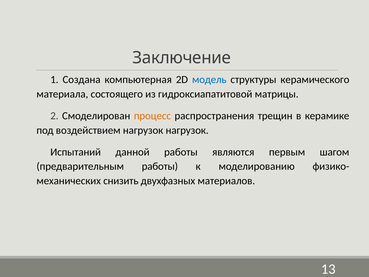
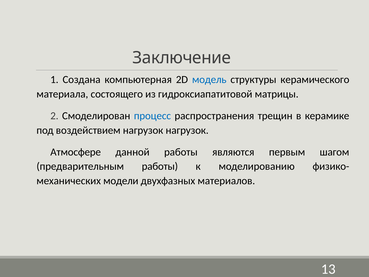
процесс colour: orange -> blue (152, 116)
Испытаний: Испытаний -> Атмосфере (76, 152)
снизить: снизить -> модели (121, 181)
